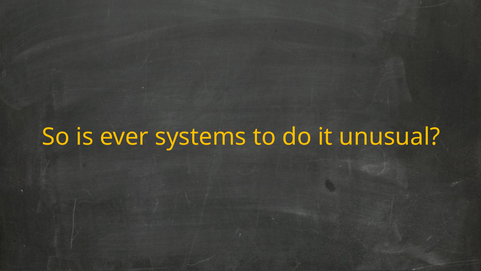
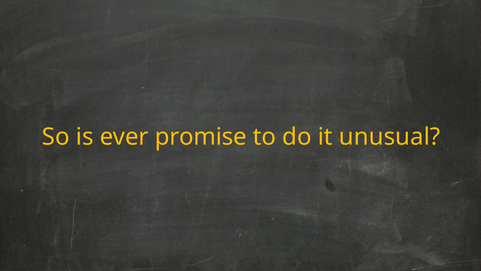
systems: systems -> promise (201, 137)
